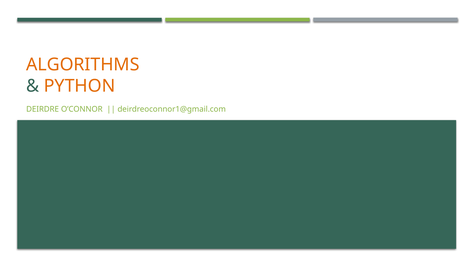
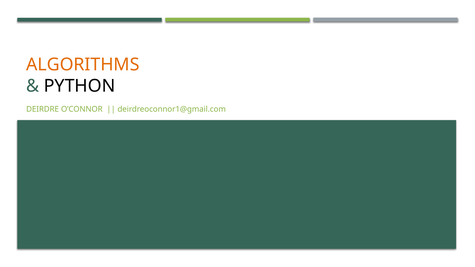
PYTHON colour: orange -> black (80, 86)
